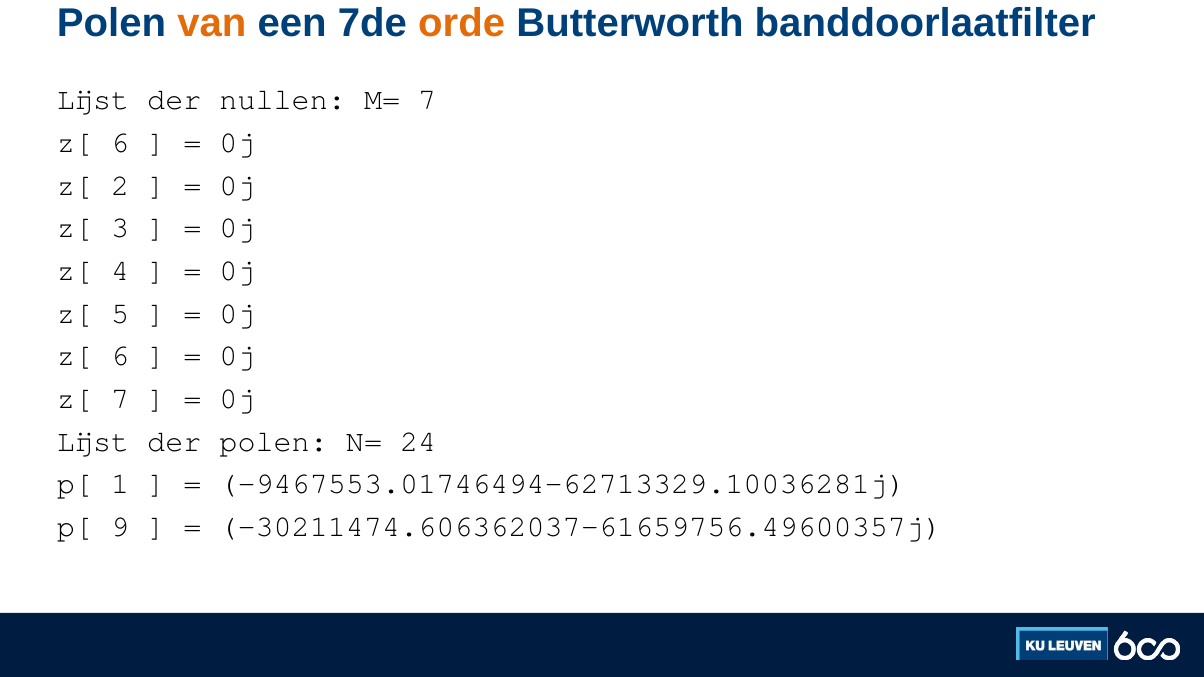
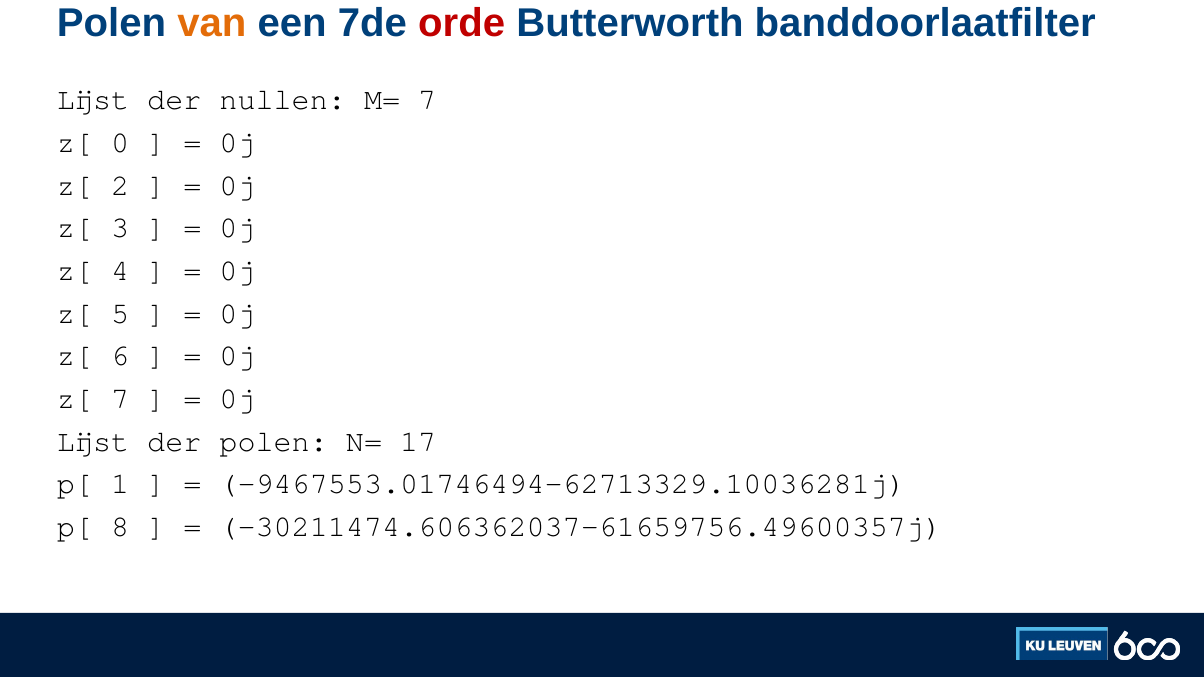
orde colour: orange -> red (462, 23)
6: 6 -> 0 (120, 143)
24: 24 -> 17 (418, 441)
9: 9 -> 8 (120, 527)
